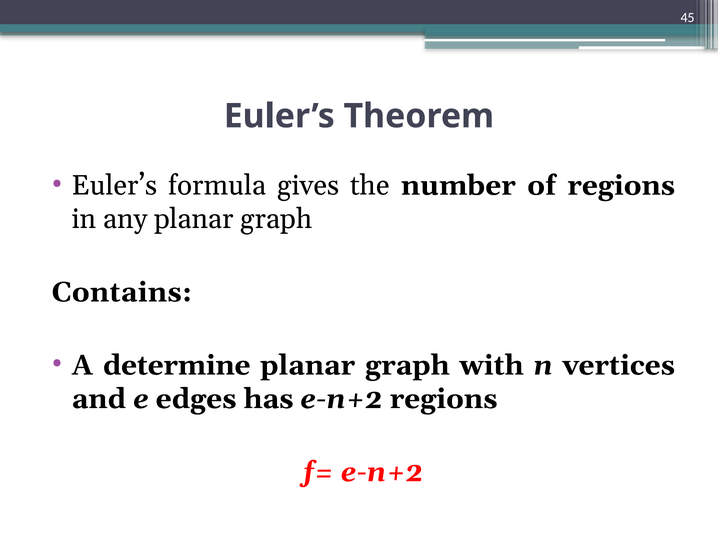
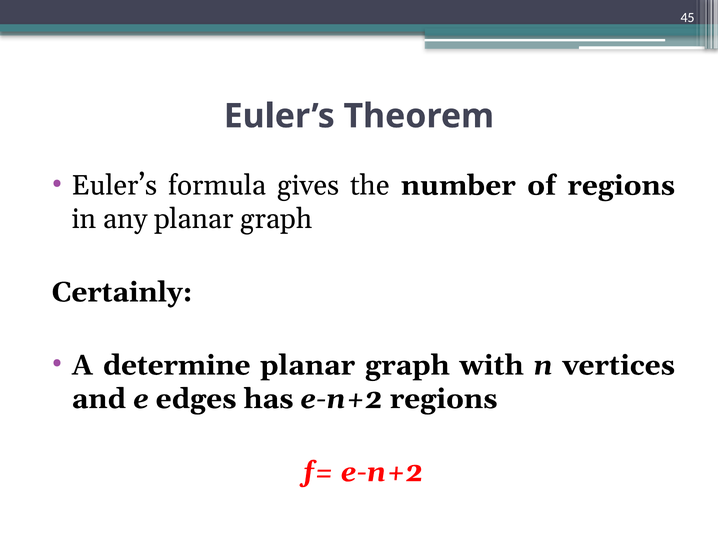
Contains: Contains -> Certainly (122, 292)
